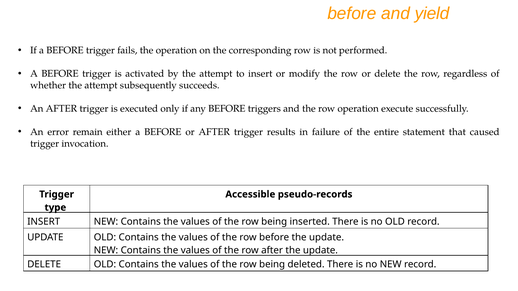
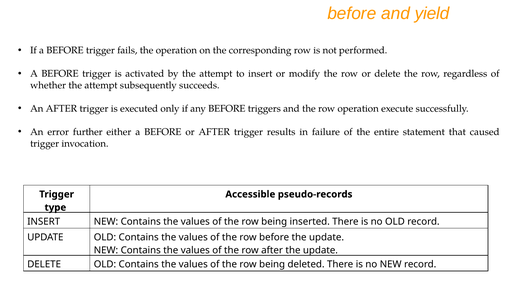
remain: remain -> further (88, 132)
